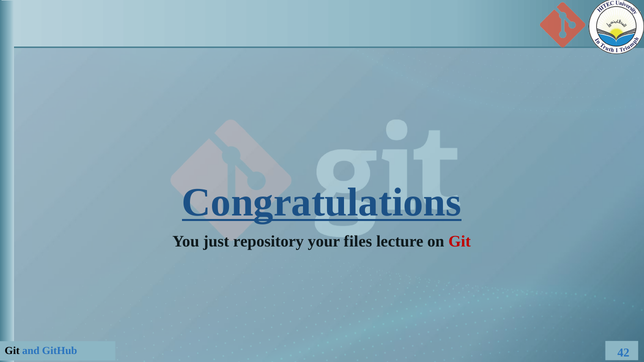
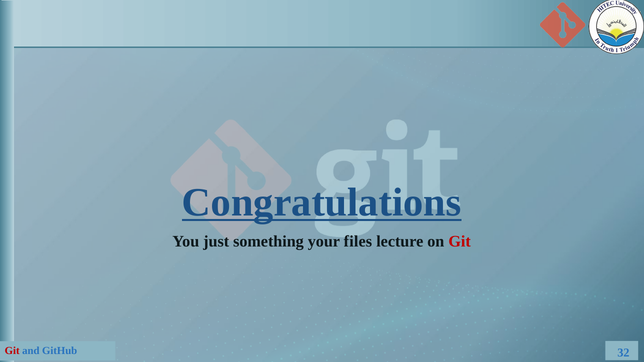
repository: repository -> something (268, 241)
Git colour: black -> red (12, 351)
42: 42 -> 32 (623, 353)
